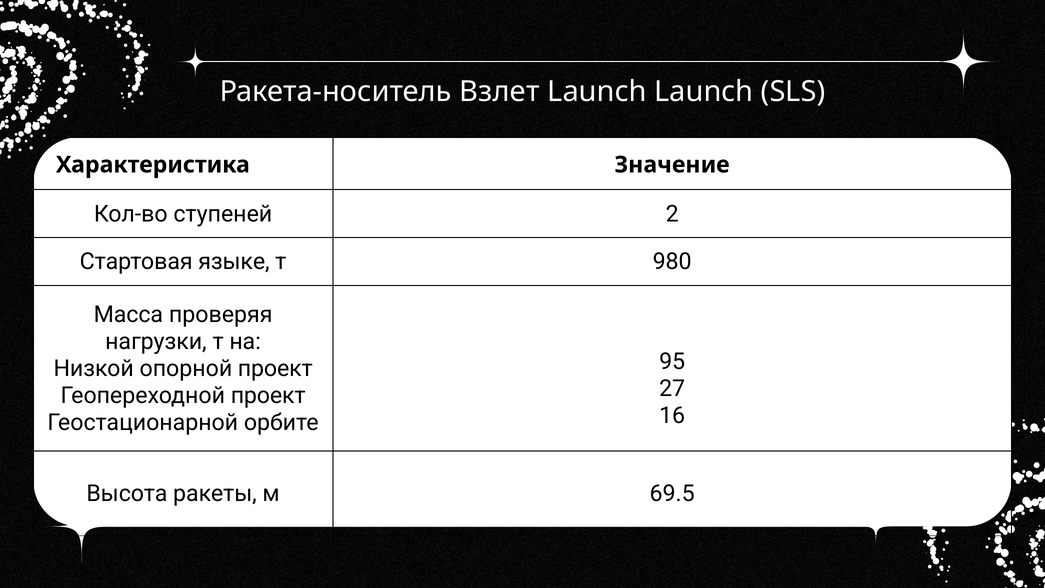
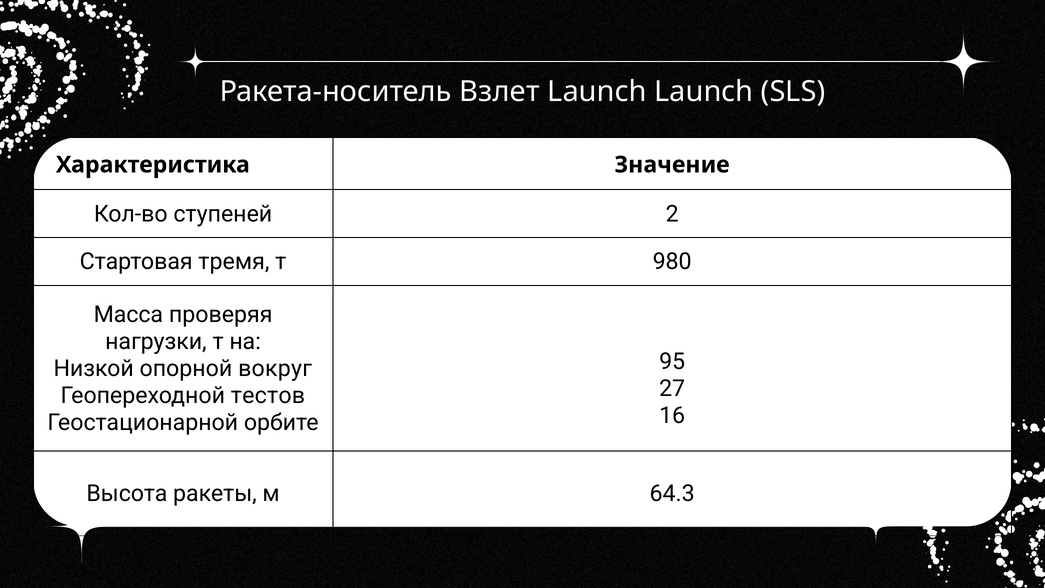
языке: языке -> тремя (234, 262)
опорной проект: проект -> вокруг (275, 368)
Геопереходной проект: проект -> тестов (268, 395)
69.5: 69.5 -> 64.3 (672, 493)
